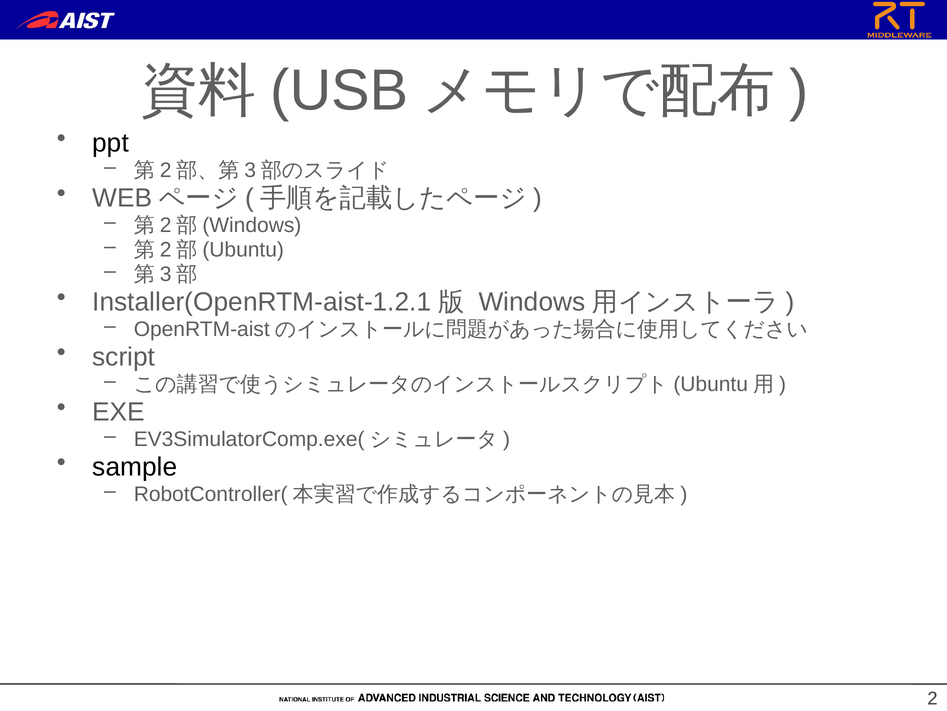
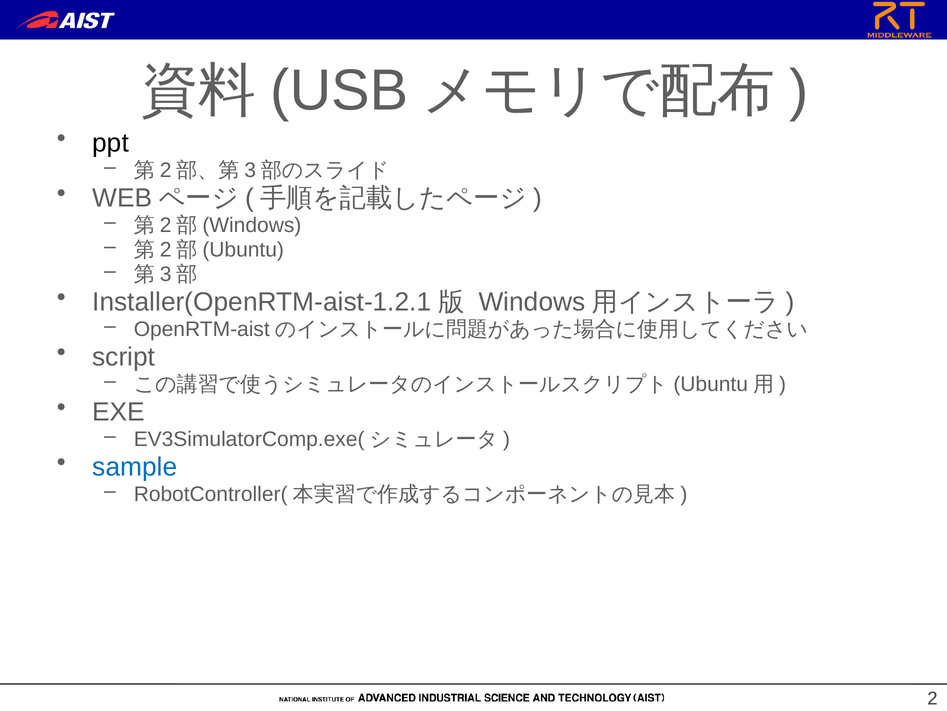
sample colour: black -> blue (135, 467)
